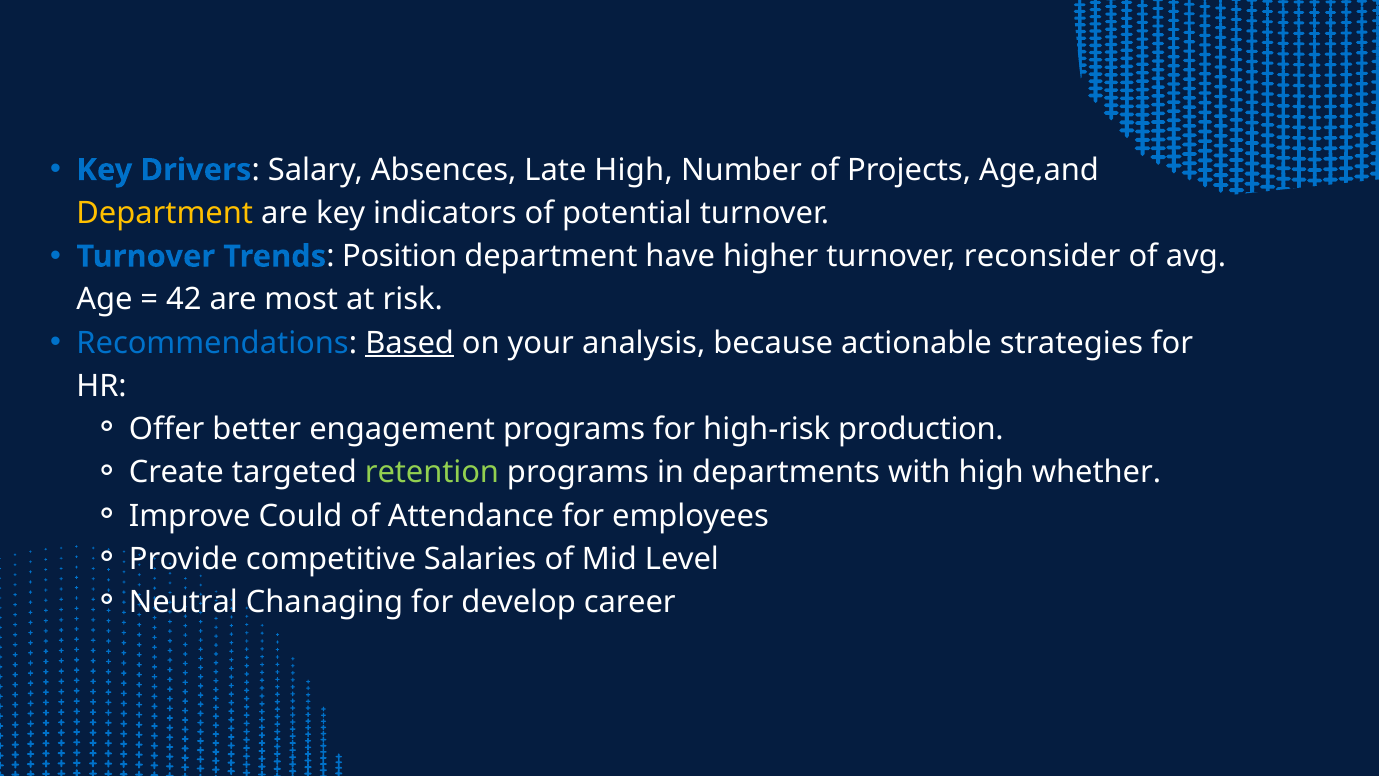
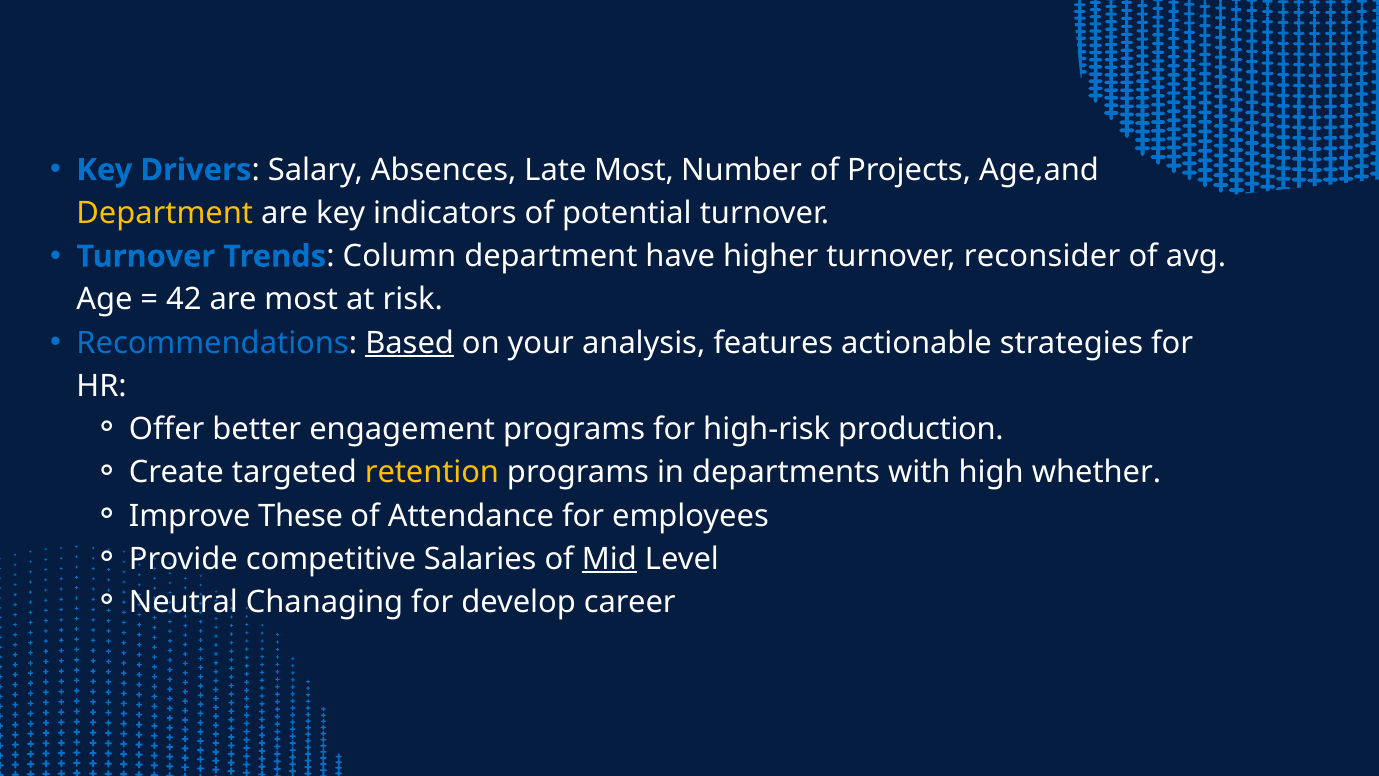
Late High: High -> Most (634, 170)
Position: Position -> Column (399, 256)
because: because -> features (773, 343)
retention colour: light green -> yellow (432, 472)
Could: Could -> These (301, 516)
Mid underline: none -> present (609, 559)
